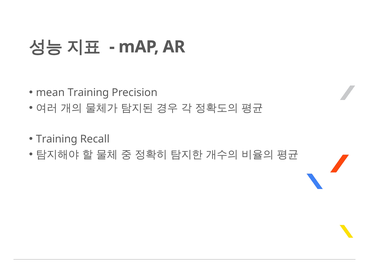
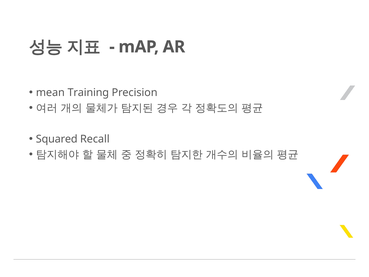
Training: Training -> Squared (57, 139)
